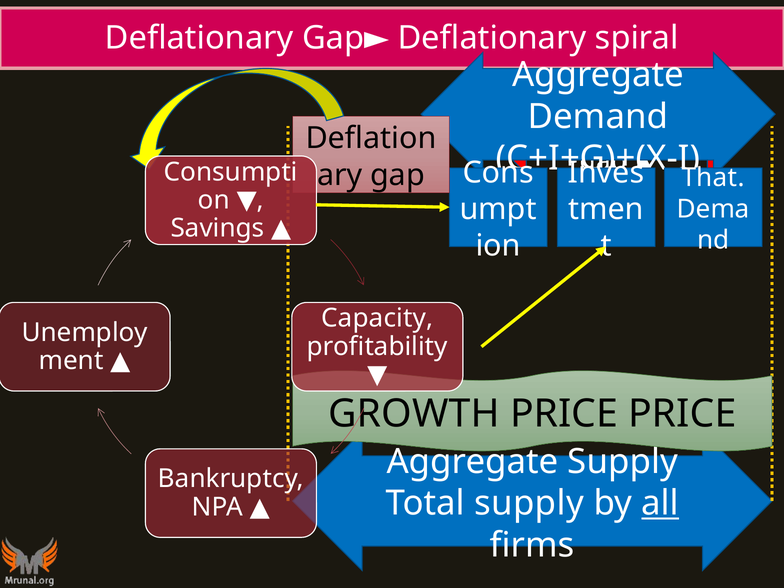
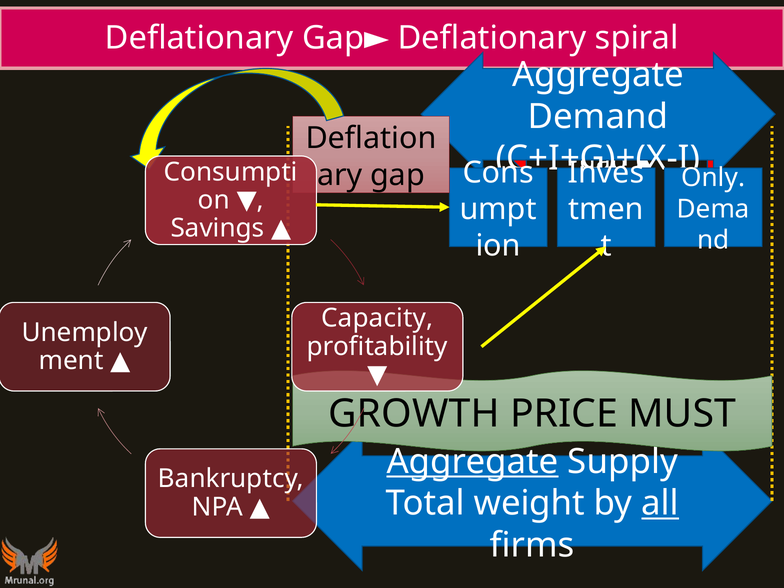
That: That -> Only (713, 178)
PRICE PRICE: PRICE -> MUST (682, 414)
Aggregate underline: none -> present (473, 462)
Total supply: supply -> weight (529, 503)
